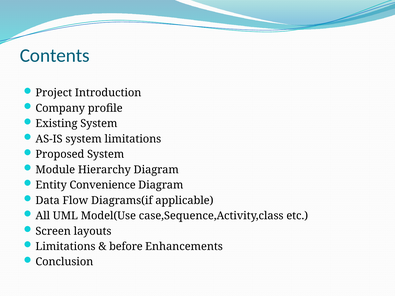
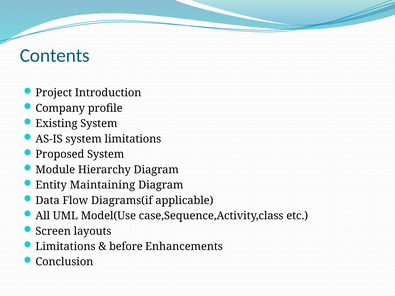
Convenience: Convenience -> Maintaining (102, 185)
